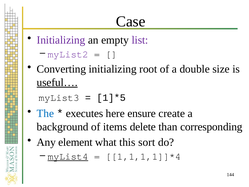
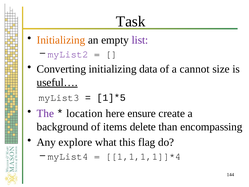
Case: Case -> Task (131, 21)
Initializing colour: purple -> orange (61, 40)
root: root -> data (148, 69)
double: double -> cannot (195, 69)
The colour: blue -> purple (45, 113)
executes: executes -> location (84, 113)
corresponding: corresponding -> encompassing (211, 127)
element: element -> explore (75, 142)
sort: sort -> flag (147, 142)
myList4 underline: present -> none (68, 156)
